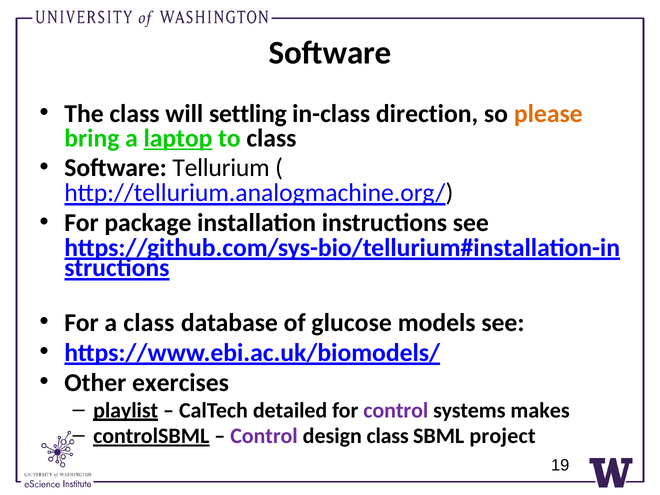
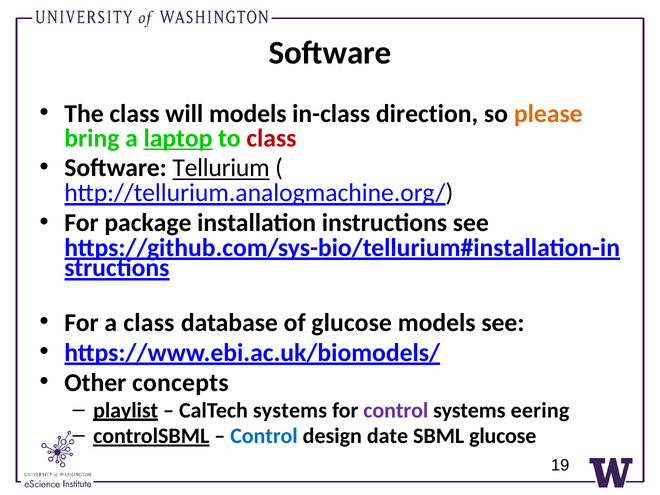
will settling: settling -> models (248, 114)
class colour: black -> red (271, 138)
Tellurium underline: none -> present (221, 168)
exercises: exercises -> concepts (180, 383)
CalTech detailed: detailed -> systems (290, 410)
makes: makes -> eering (540, 410)
Control colour: purple -> blue (264, 436)
design class: class -> date (388, 436)
SBML project: project -> glucose (503, 436)
